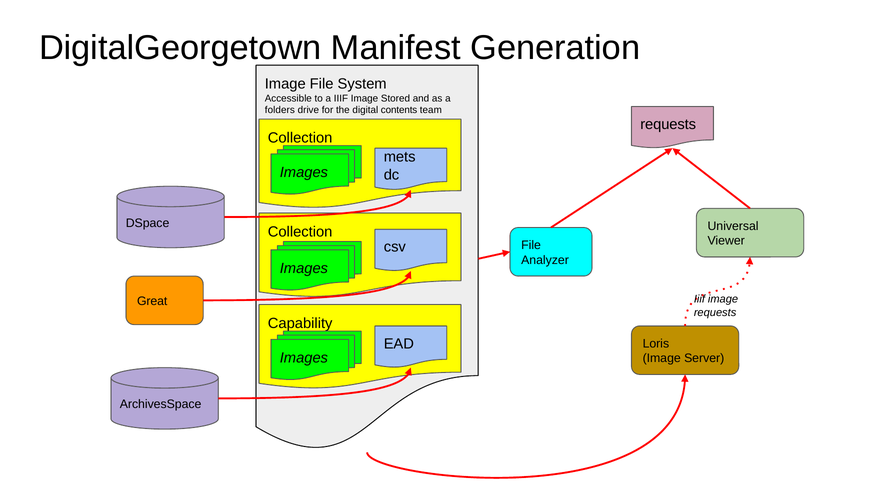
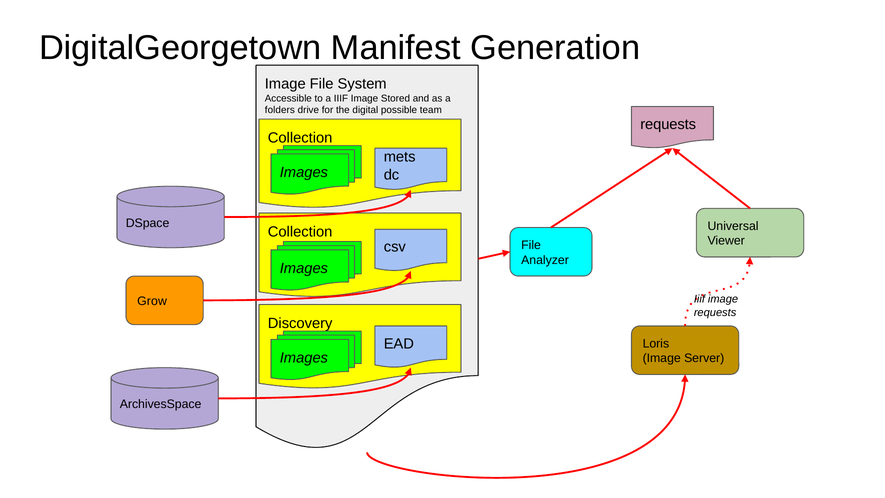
contents: contents -> possible (399, 110)
Great: Great -> Grow (152, 301)
Capability: Capability -> Discovery (300, 323)
